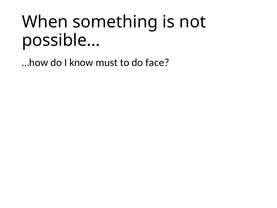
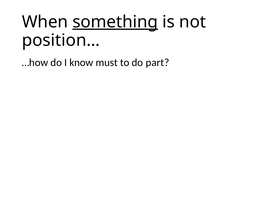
something underline: none -> present (115, 22)
possible…: possible… -> position… (61, 40)
face: face -> part (157, 62)
